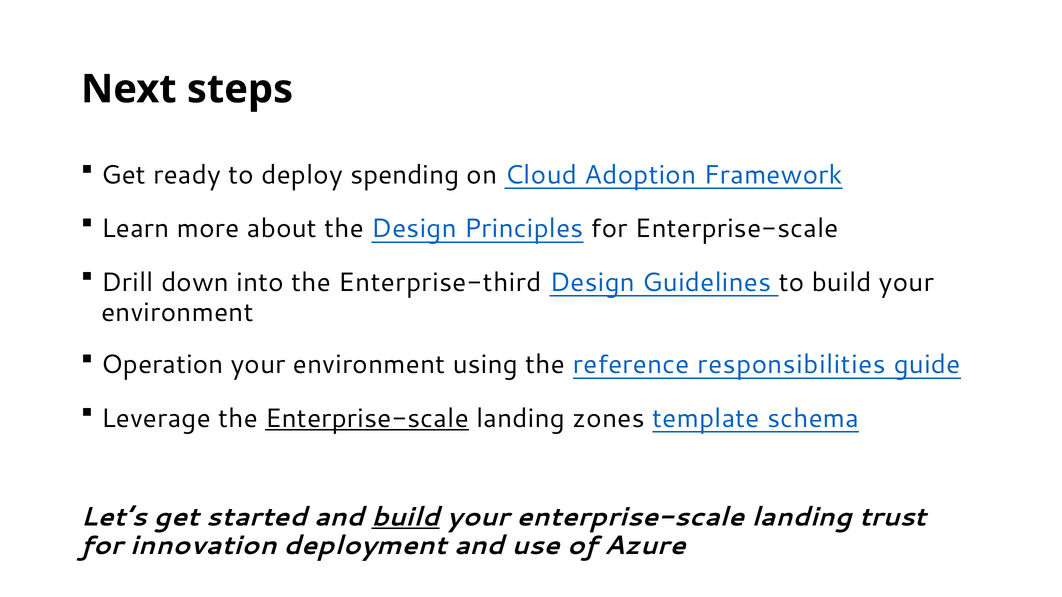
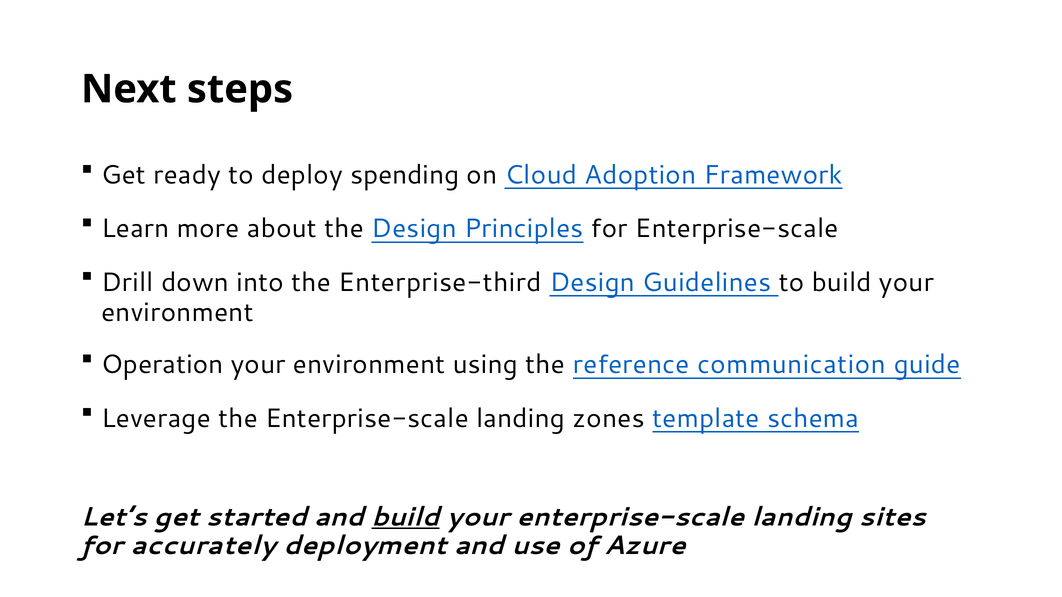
responsibilities: responsibilities -> communication (792, 365)
Enterprise-scale underline: present -> none (367, 419)
trust: trust -> sites (893, 517)
innovation: innovation -> accurately (203, 546)
